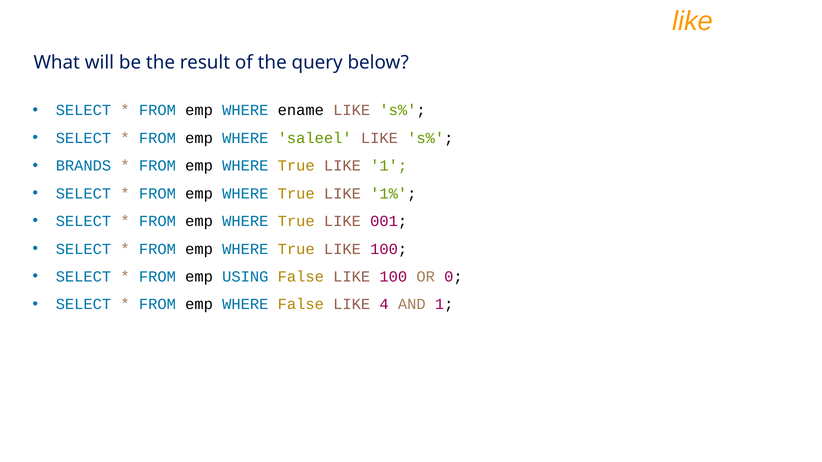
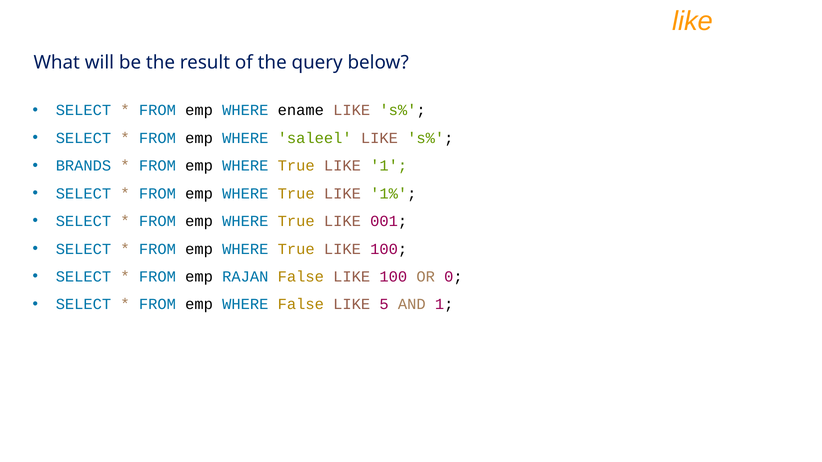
USING: USING -> RAJAN (245, 277)
4: 4 -> 5 (384, 305)
